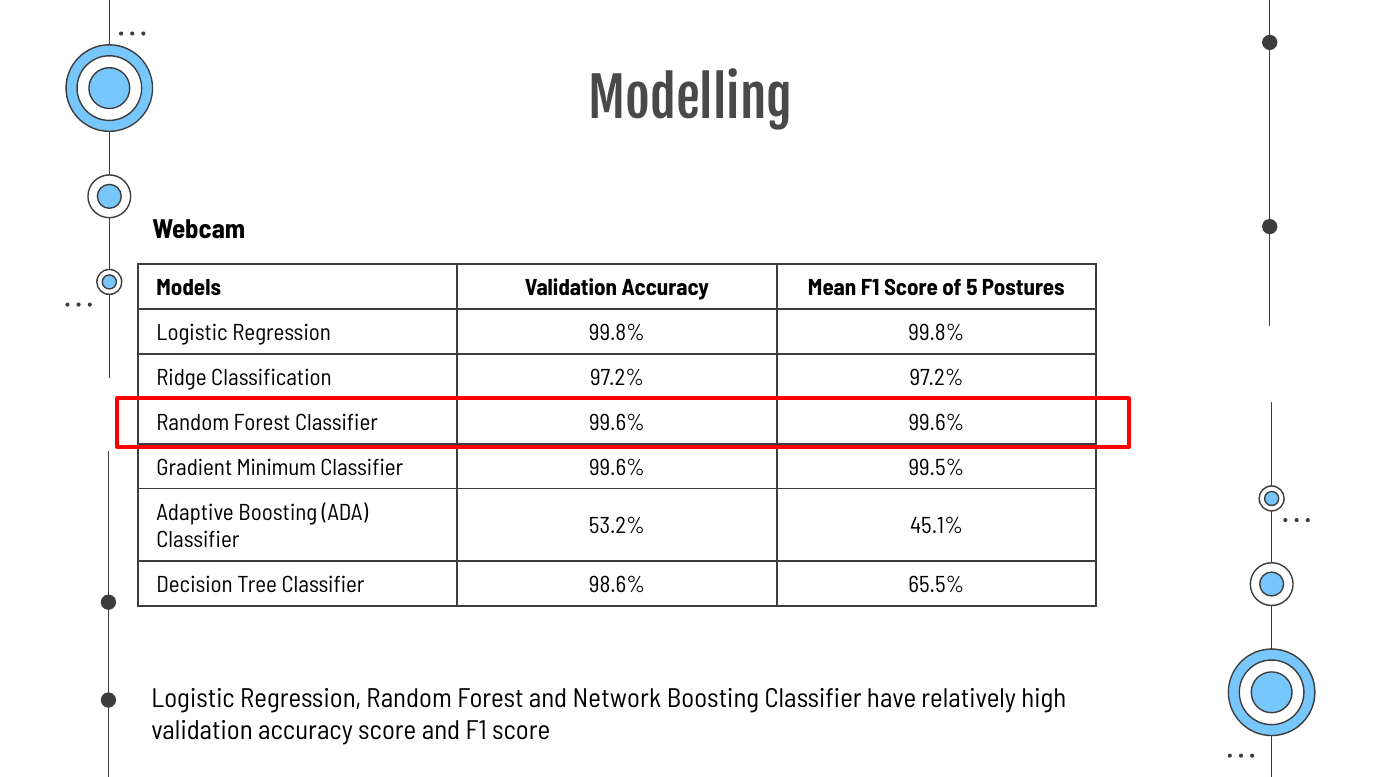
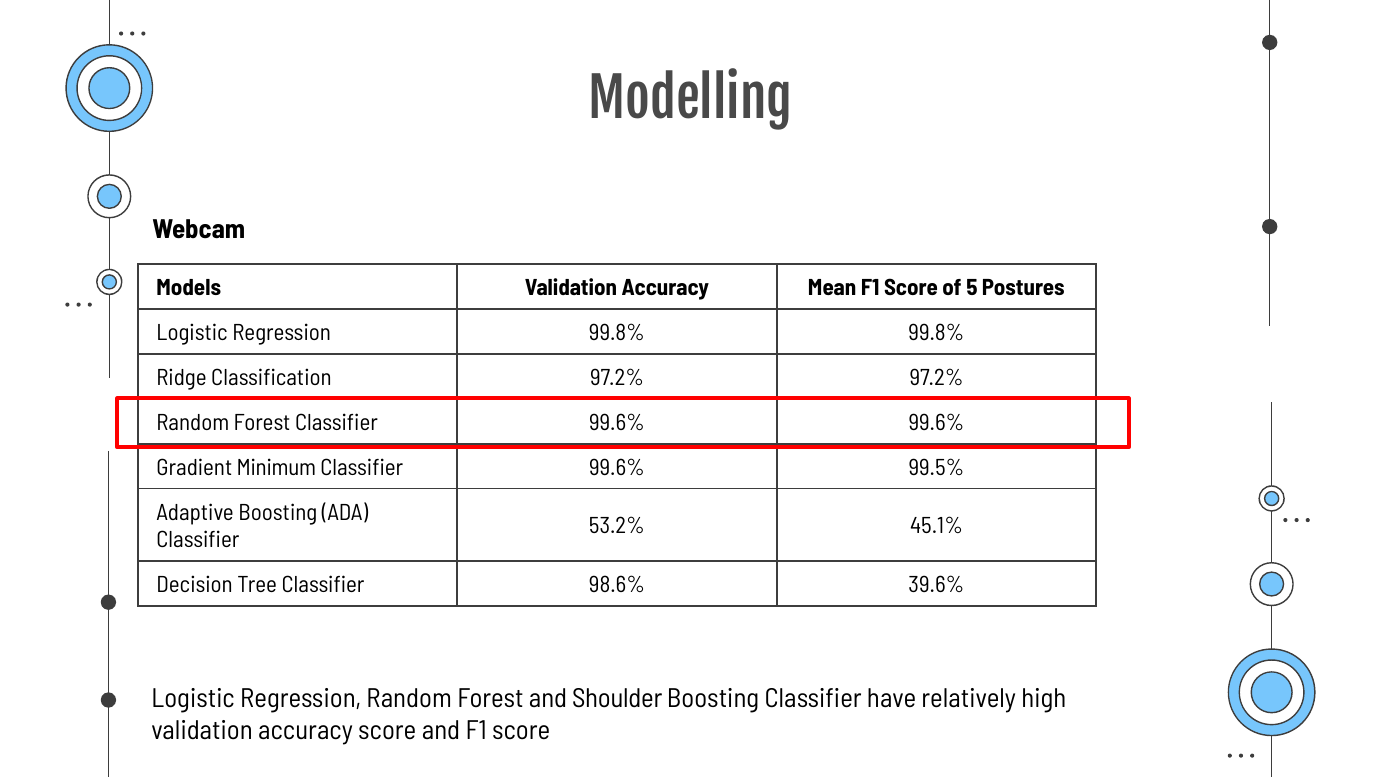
65.5%: 65.5% -> 39.6% (936, 585)
Network: Network -> Shoulder (617, 698)
